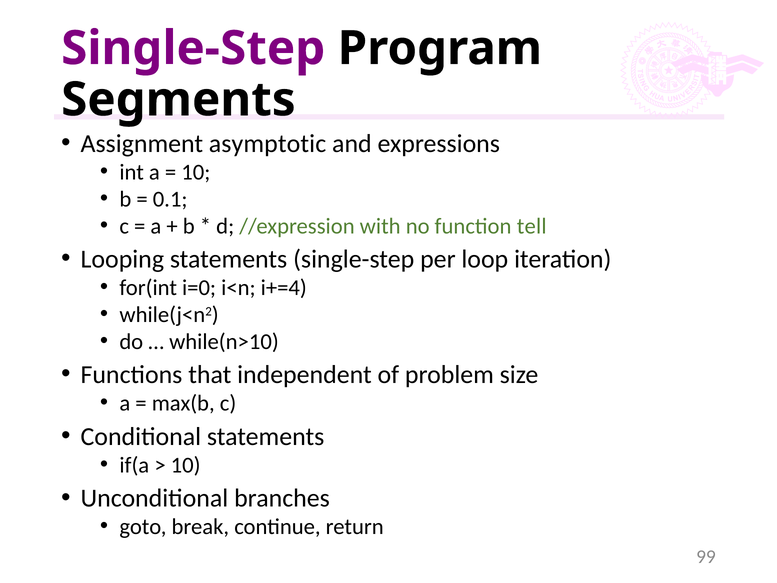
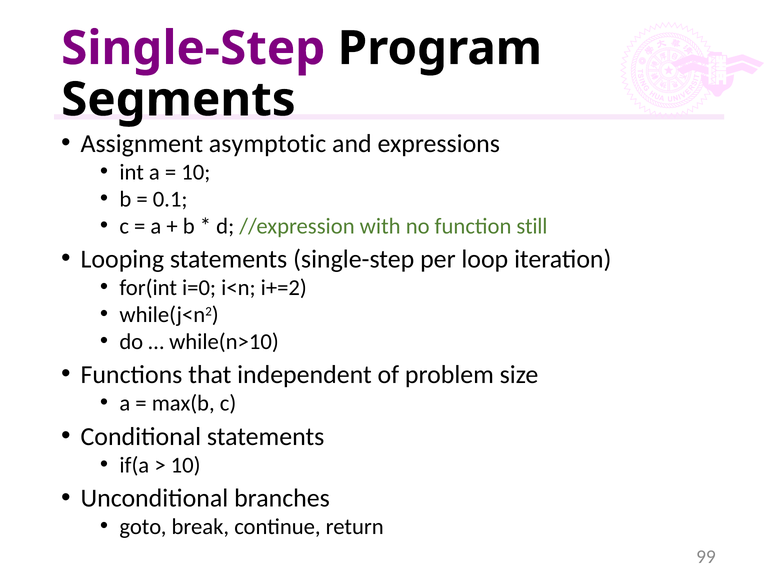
tell: tell -> still (532, 226)
i+=4: i+=4 -> i+=2 (284, 288)
